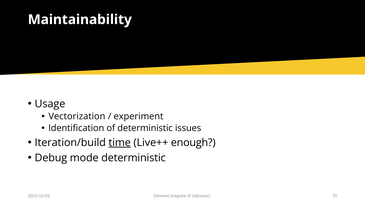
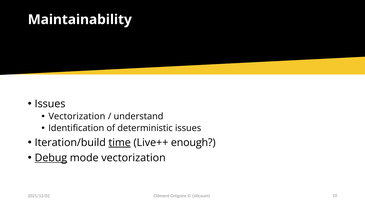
Usage: Usage -> Issues (50, 104)
experiment: experiment -> understand (139, 117)
Debug underline: none -> present (51, 158)
mode deterministic: deterministic -> vectorization (134, 158)
